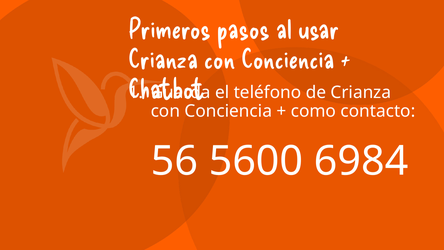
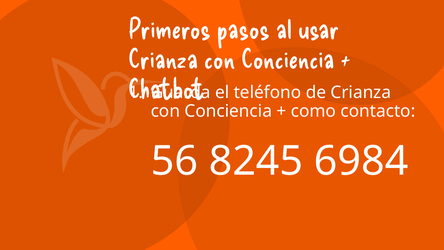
5600: 5600 -> 8245 (256, 161)
